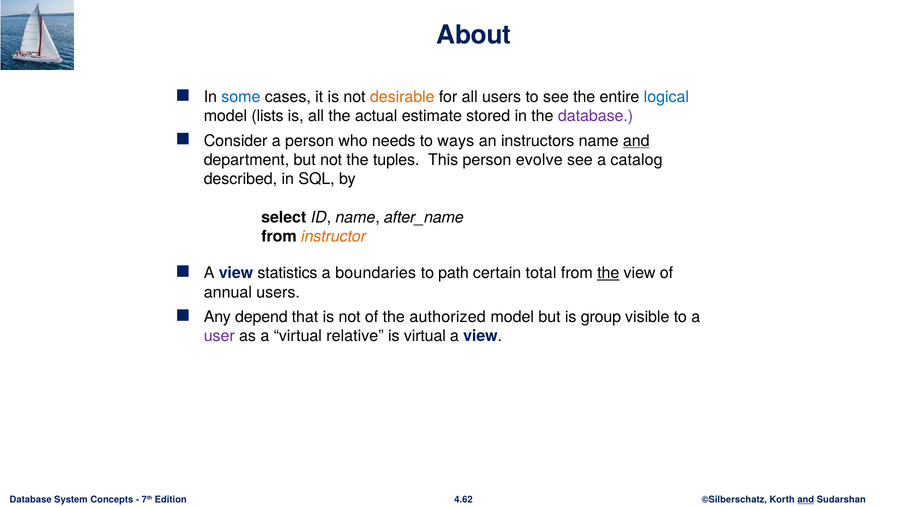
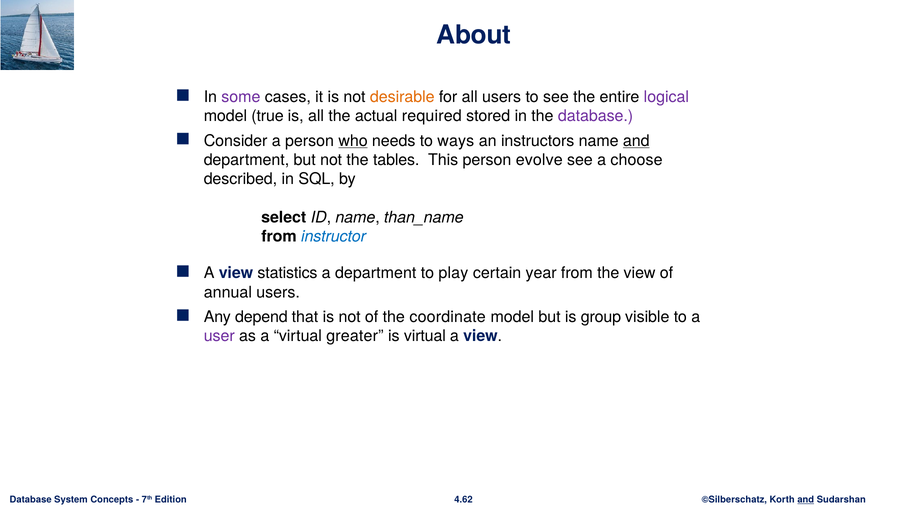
some colour: blue -> purple (241, 97)
logical colour: blue -> purple (666, 97)
lists: lists -> true (268, 116)
estimate: estimate -> required (432, 116)
who underline: none -> present (353, 141)
tuples: tuples -> tables (396, 160)
catalog: catalog -> choose (637, 160)
after_name: after_name -> than_name (424, 217)
instructor colour: orange -> blue (334, 237)
a boundaries: boundaries -> department (376, 273)
path: path -> play (453, 273)
total: total -> year (541, 273)
the underline: present -> none (608, 273)
authorized: authorized -> coordinate (448, 317)
relative: relative -> greater (355, 336)
